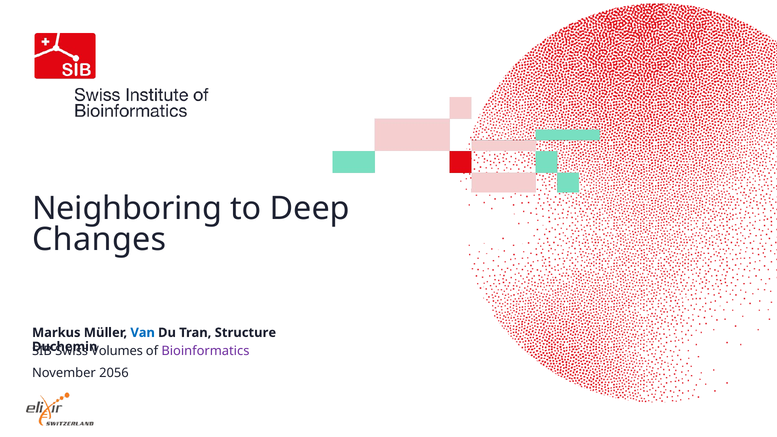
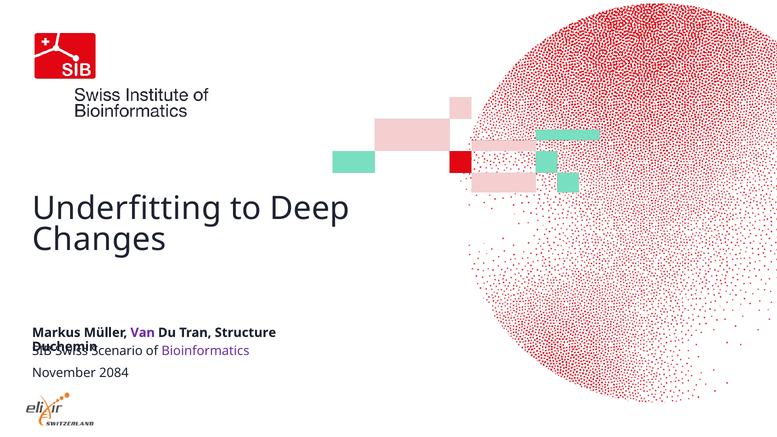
Neighboring: Neighboring -> Underfitting (127, 209)
Van colour: blue -> purple (143, 333)
Volumes: Volumes -> Scenario (117, 351)
2056: 2056 -> 2084 (114, 373)
